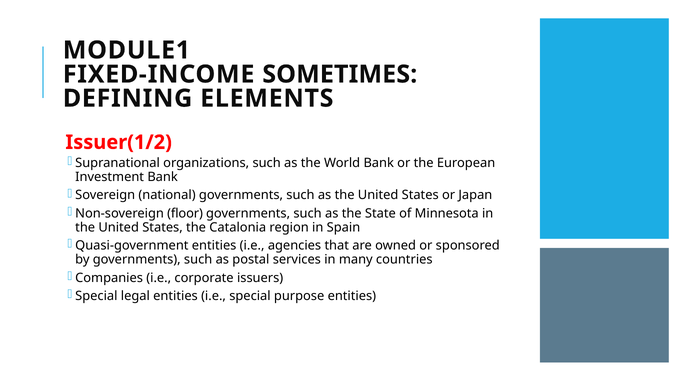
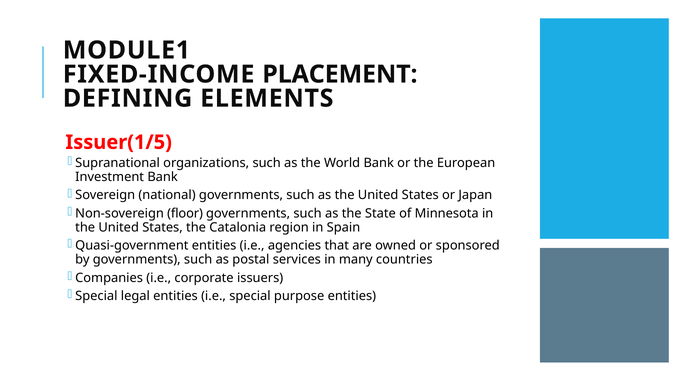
SOMETIMES: SOMETIMES -> PLACEMENT (340, 74)
Issuer(1/2: Issuer(1/2 -> Issuer(1/5 (119, 142)
